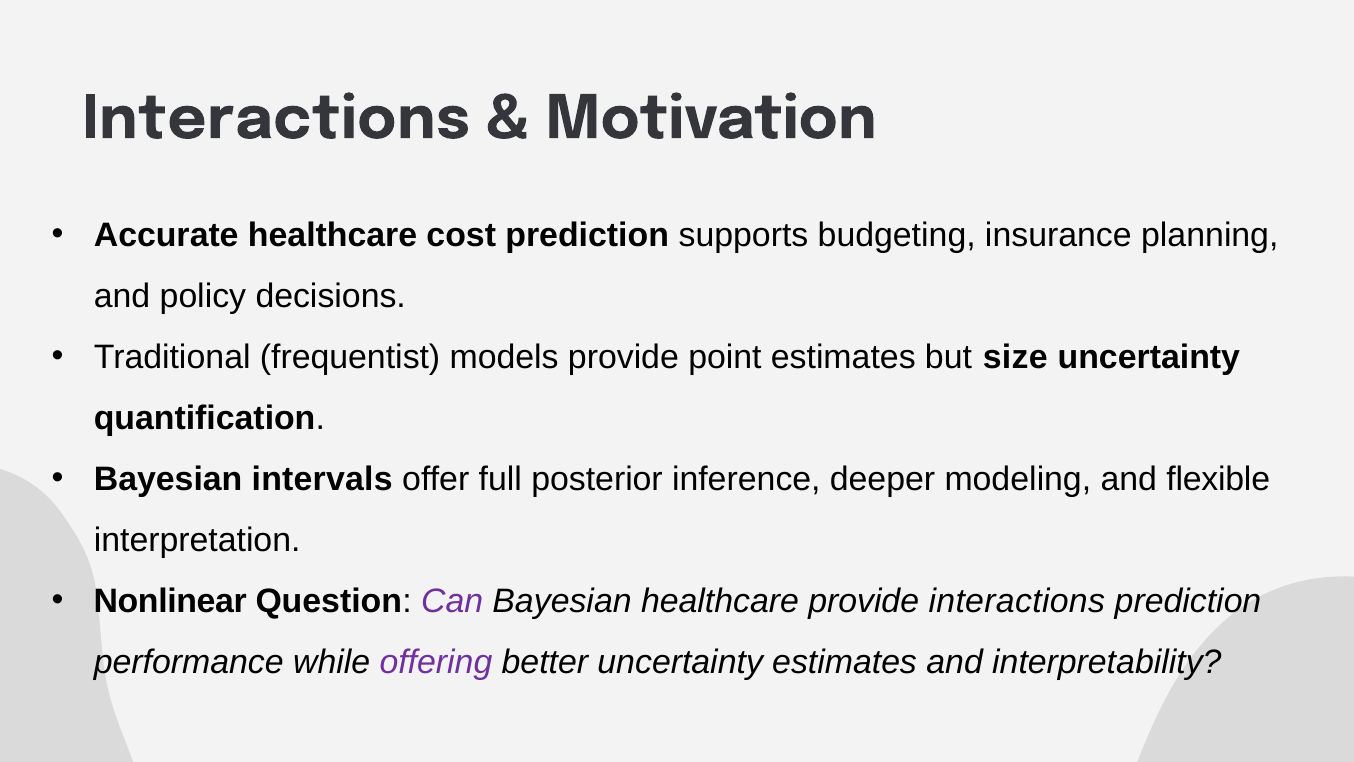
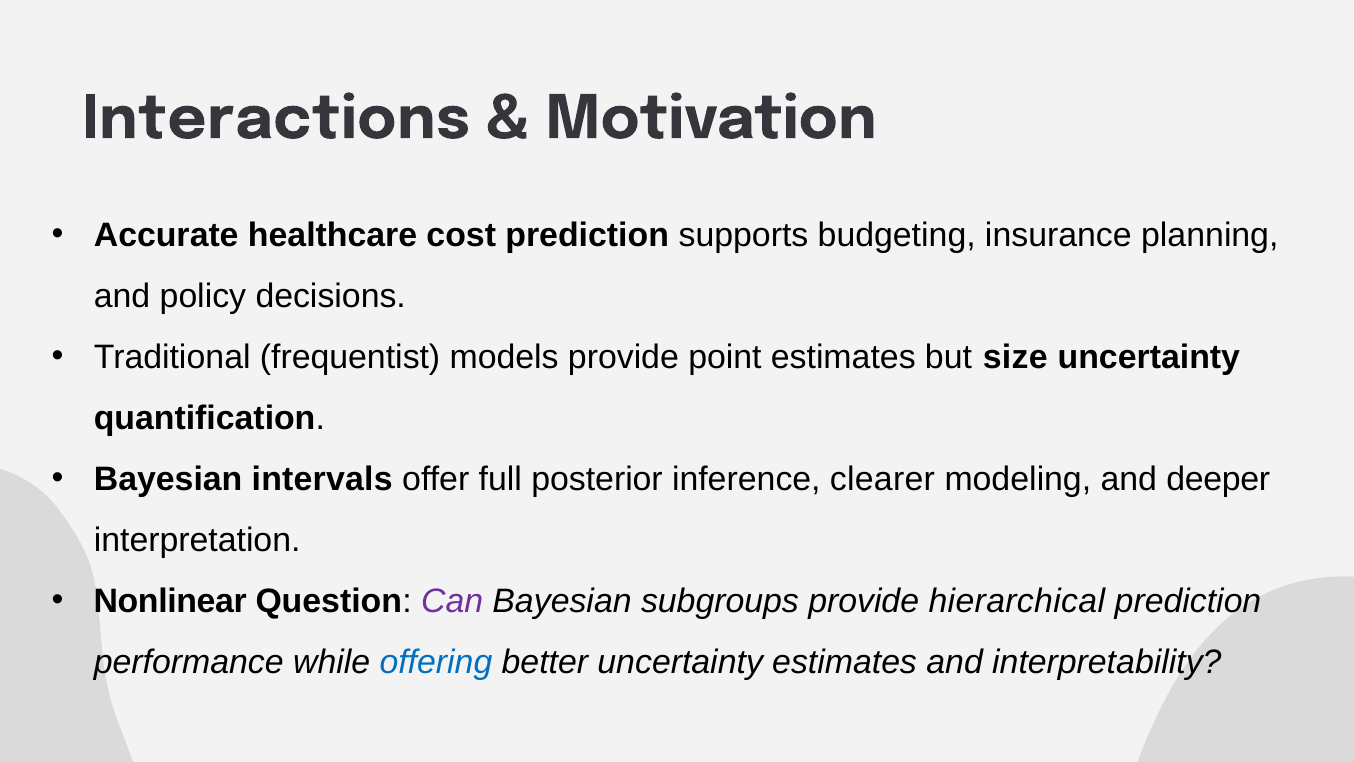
deeper: deeper -> clearer (882, 479)
flexible: flexible -> deeper (1218, 479)
Bayesian healthcare: healthcare -> subgroups (720, 601)
provide interactions: interactions -> hierarchical (1017, 601)
offering colour: purple -> blue (436, 662)
